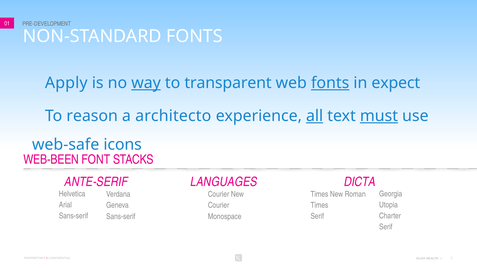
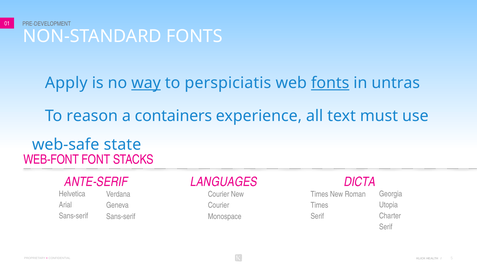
transparent: transparent -> perspiciatis (228, 83)
expect: expect -> untras (396, 83)
architecto: architecto -> containers (173, 116)
all underline: present -> none (315, 116)
must underline: present -> none (379, 116)
icons: icons -> state (122, 145)
WEB-BEEN: WEB-BEEN -> WEB-FONT (51, 160)
